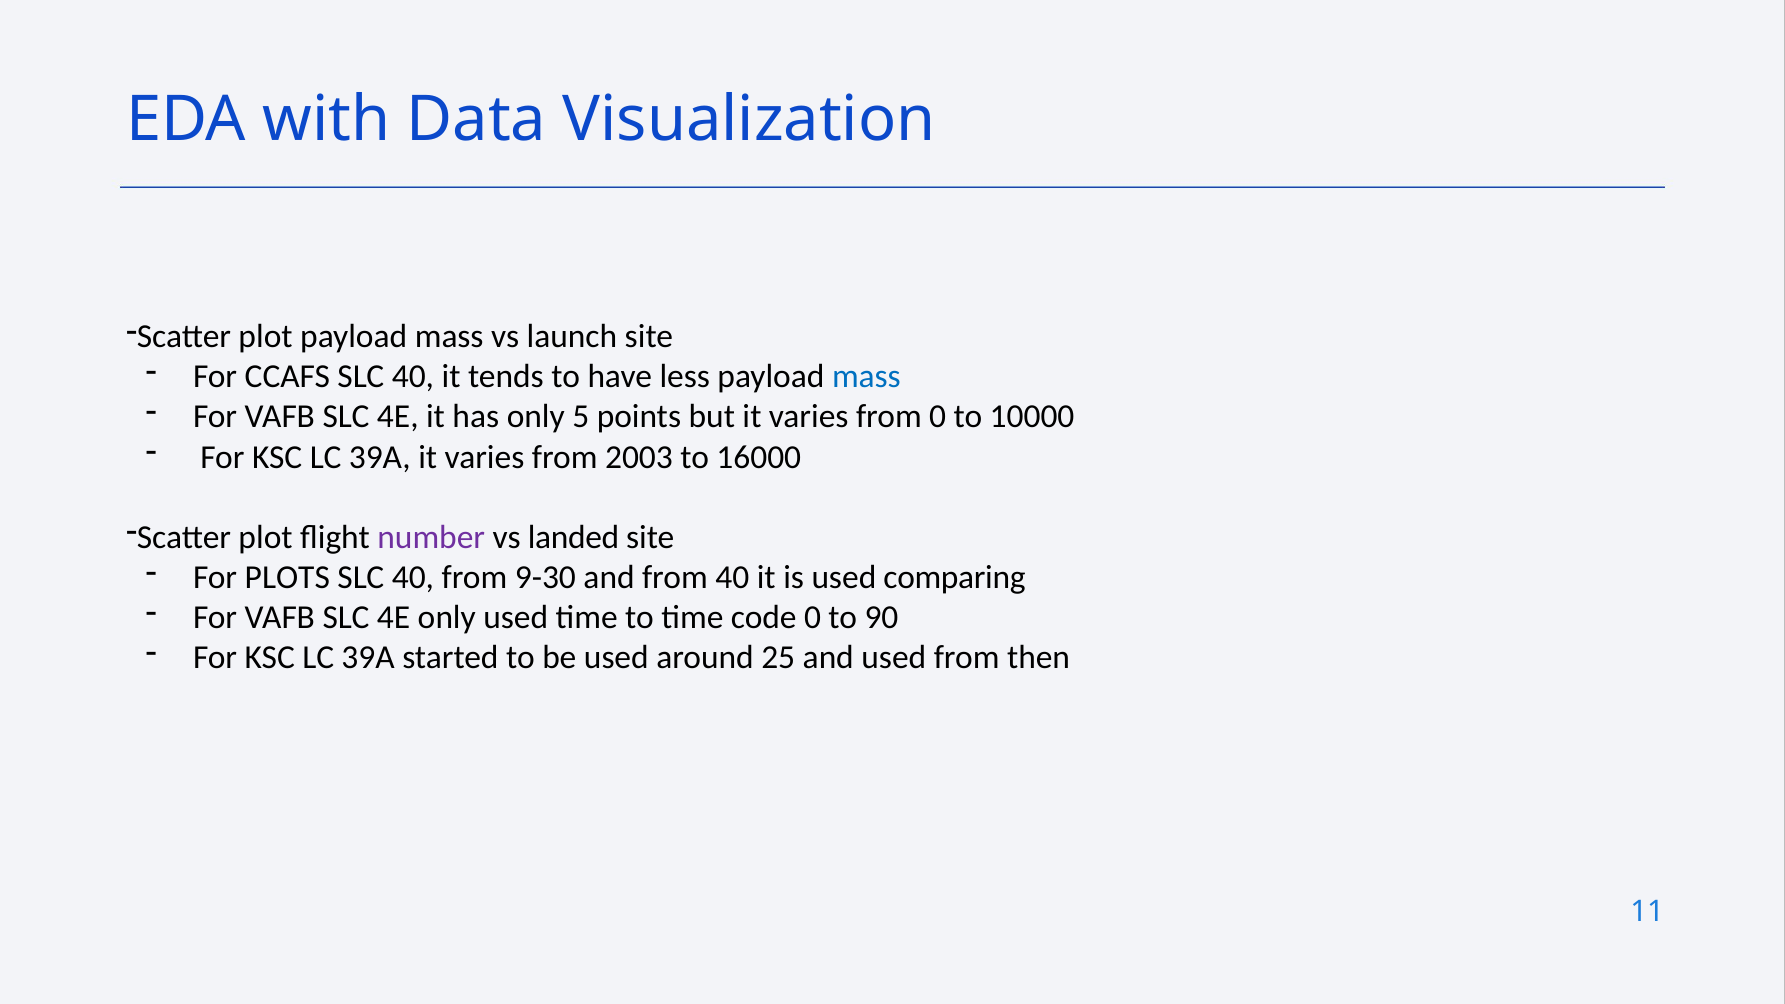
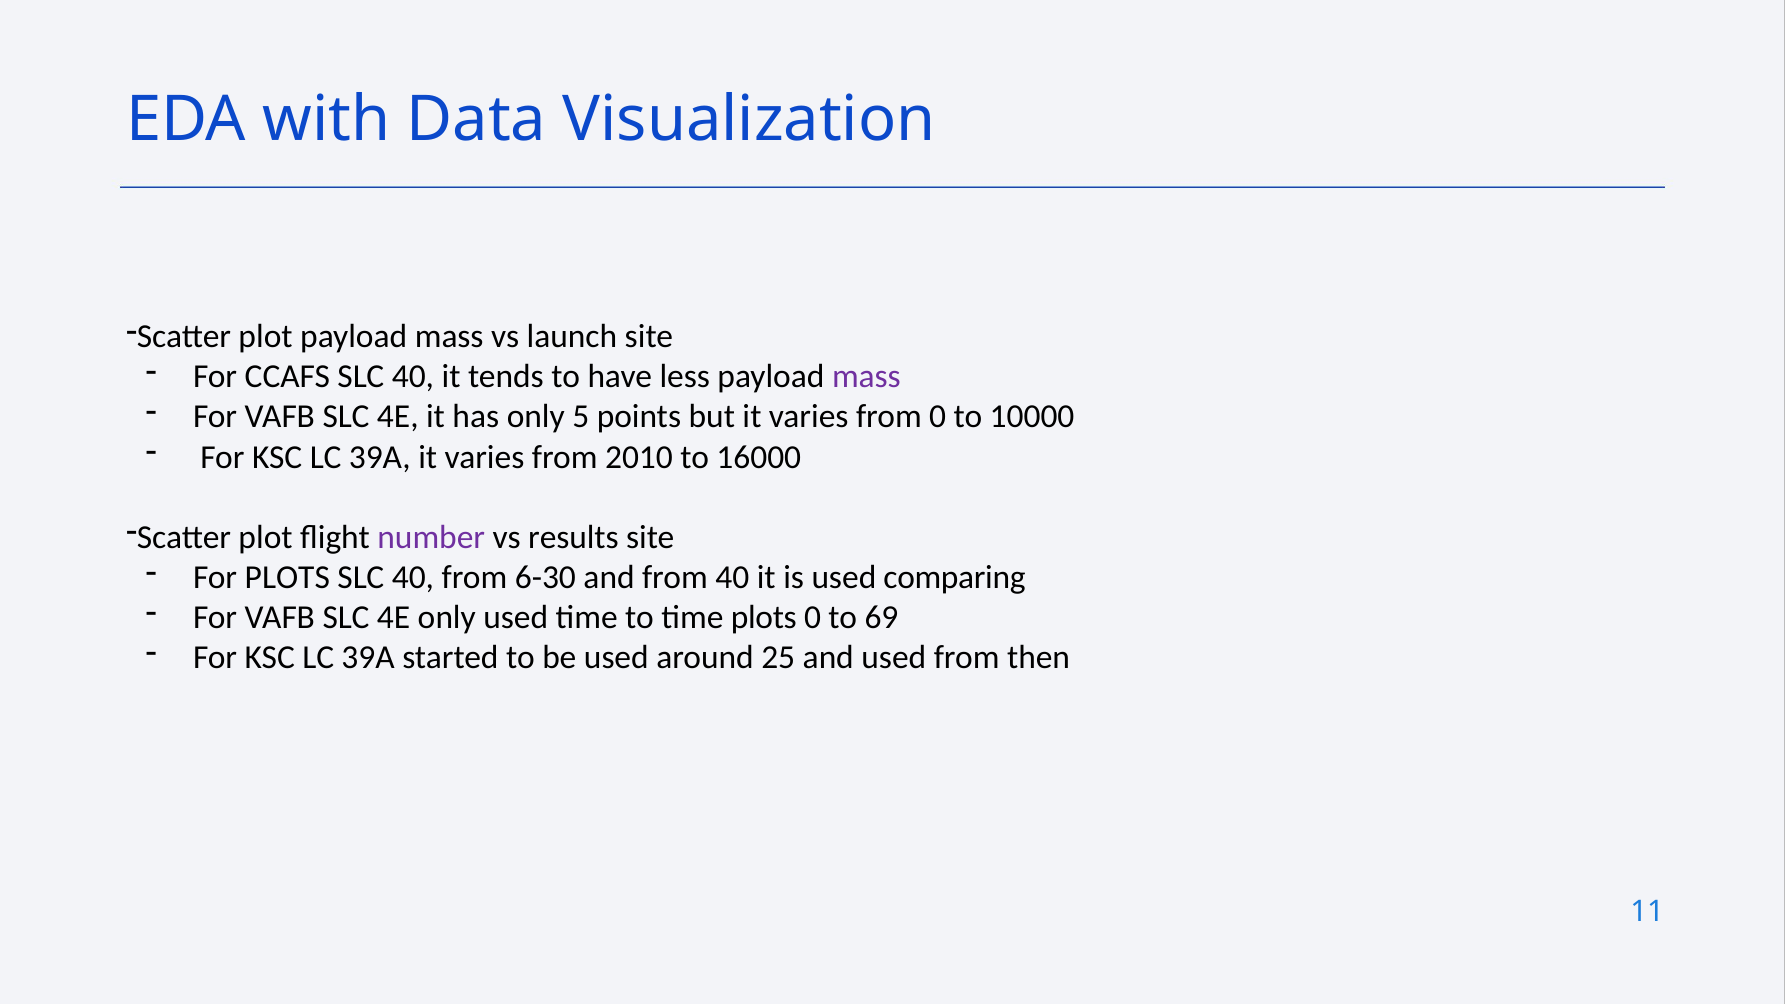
mass colour: blue -> purple (866, 377)
2003: 2003 -> 2010 (639, 457)
landed: landed -> results (573, 537)
9-30: 9-30 -> 6-30 (545, 578)
time code: code -> plots (764, 618)
90: 90 -> 69 (881, 618)
